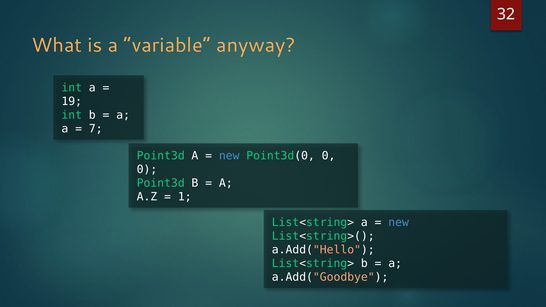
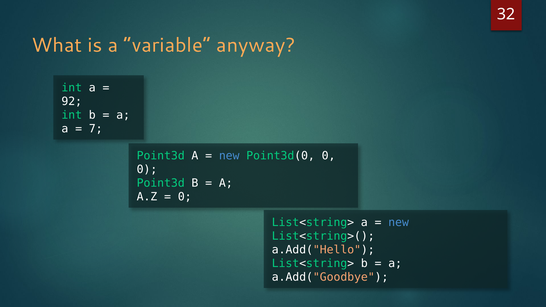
19: 19 -> 92 (72, 101)
1: 1 -> 0 (185, 197)
